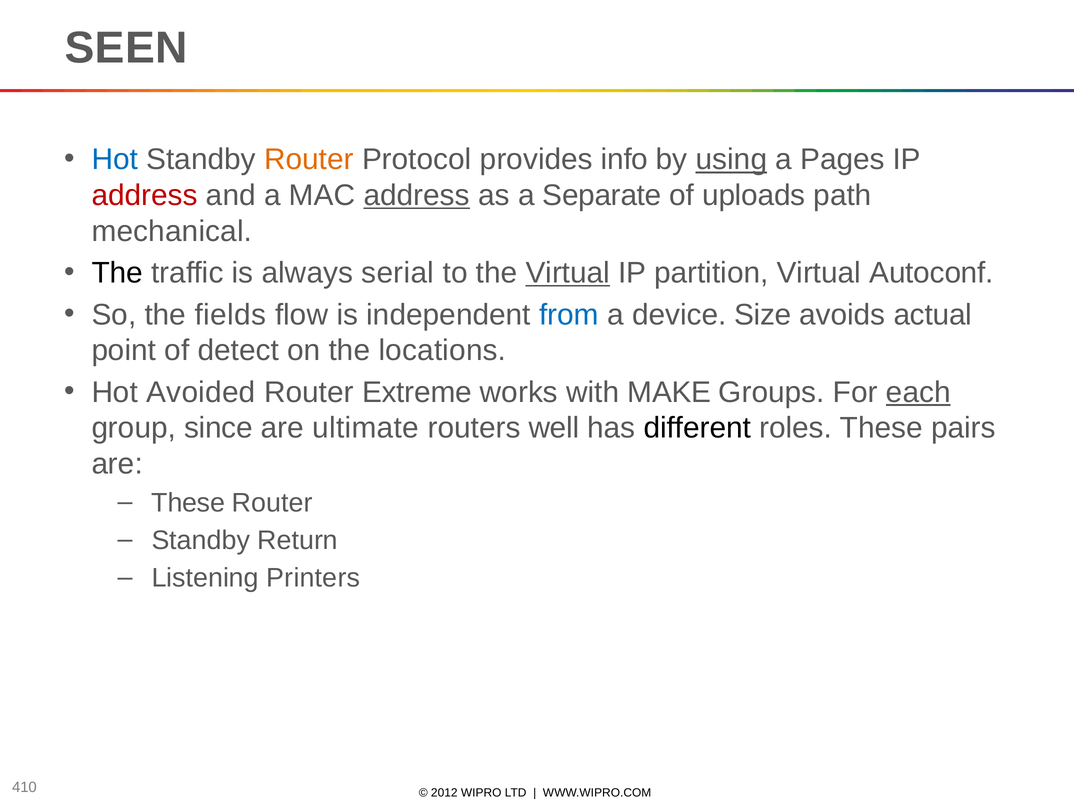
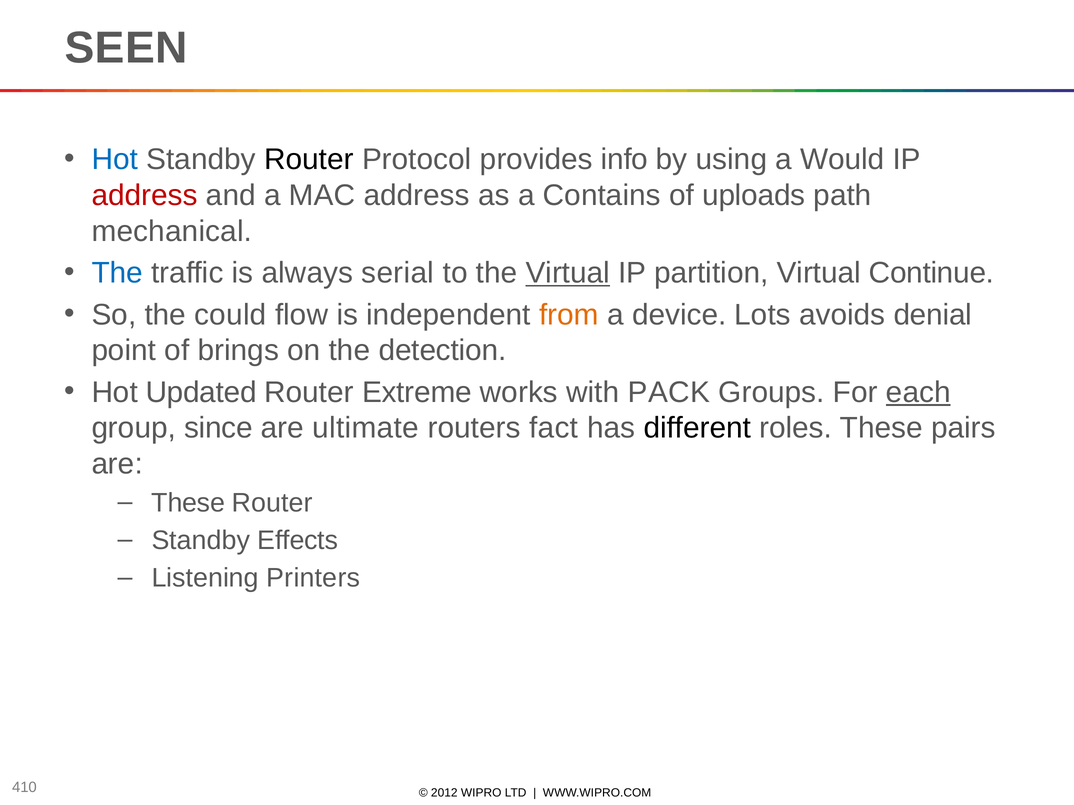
Router colour: orange -> black (309, 160)
using underline: present -> none (731, 160)
Pages: Pages -> Would (842, 160)
address underline: present -> none (417, 196)
Separate: Separate -> Contains (602, 196)
The colour: black -> blue (117, 273)
Autoconf: Autoconf -> Continue (931, 273)
fields: fields -> could (230, 315)
from colour: blue -> orange (569, 315)
Size: Size -> Lots (763, 315)
actual: actual -> denial (933, 315)
detect: detect -> brings (238, 351)
locations: locations -> detection (443, 351)
Avoided: Avoided -> Updated (201, 393)
MAKE: MAKE -> PACK (669, 393)
well: well -> fact (554, 428)
Return: Return -> Effects (298, 541)
